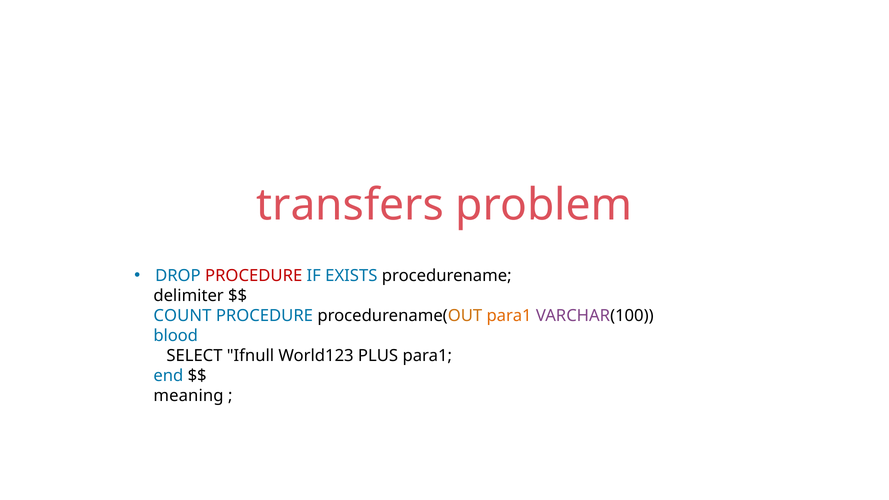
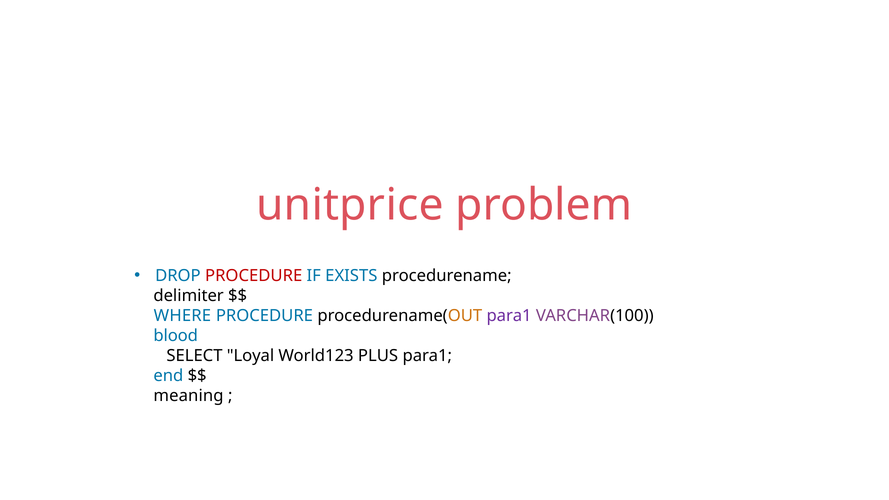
transfers: transfers -> unitprice (350, 205)
COUNT: COUNT -> WHERE (182, 316)
para1 colour: orange -> purple (509, 316)
Ifnull: Ifnull -> Loyal (251, 356)
